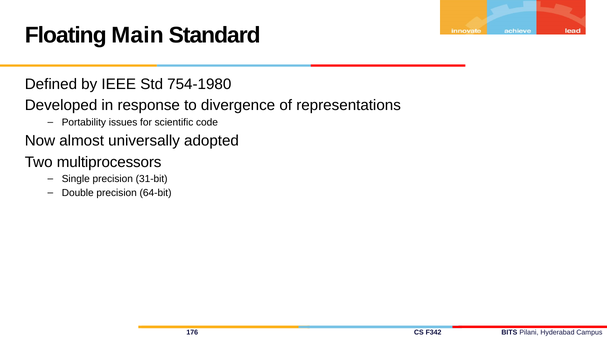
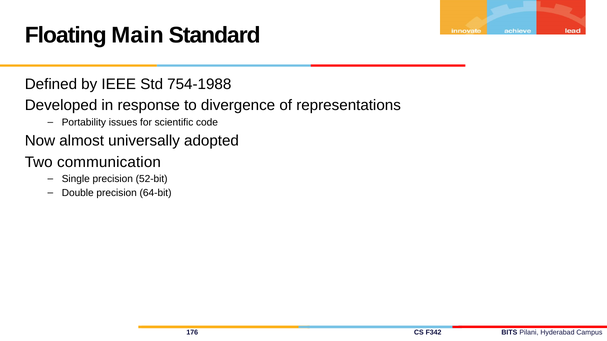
754-1980: 754-1980 -> 754-1988 (199, 84)
multiprocessors: multiprocessors -> communication (109, 162)
31-bit: 31-bit -> 52-bit (152, 179)
